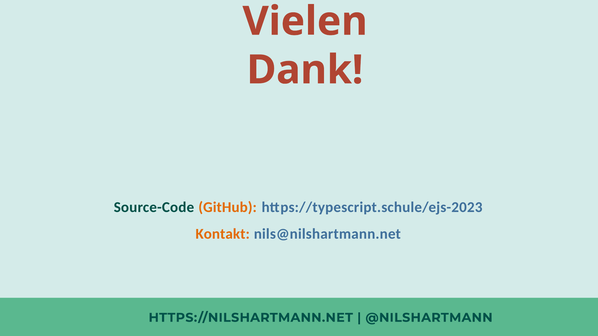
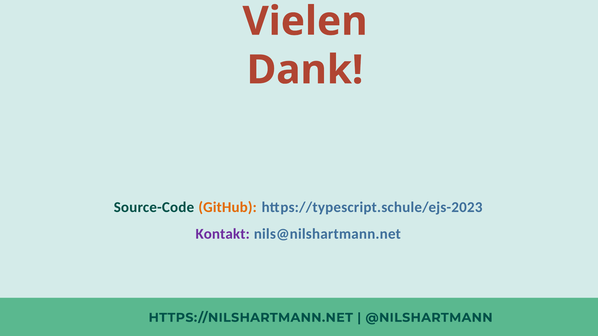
Kontakt colour: orange -> purple (223, 234)
